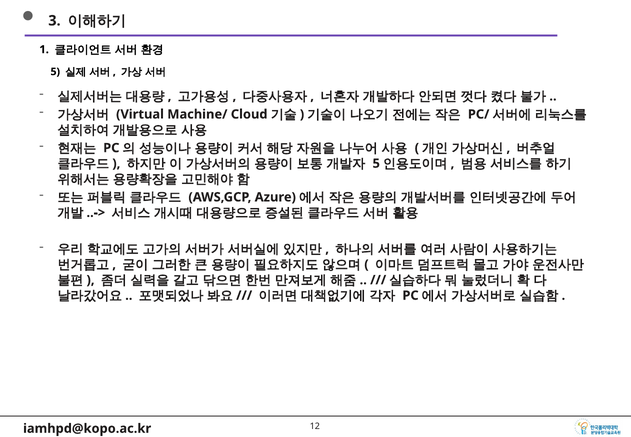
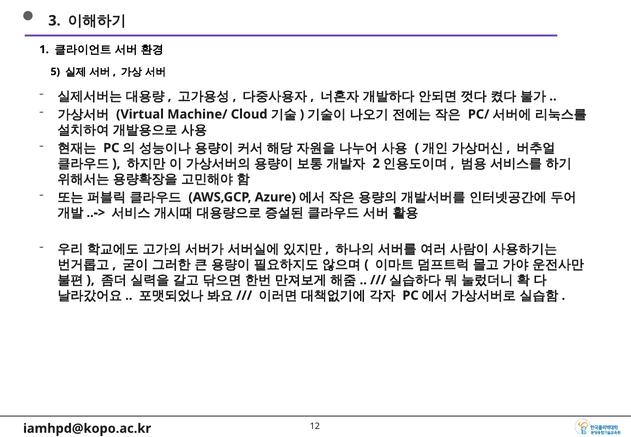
5: 5 -> 2 (376, 163)
